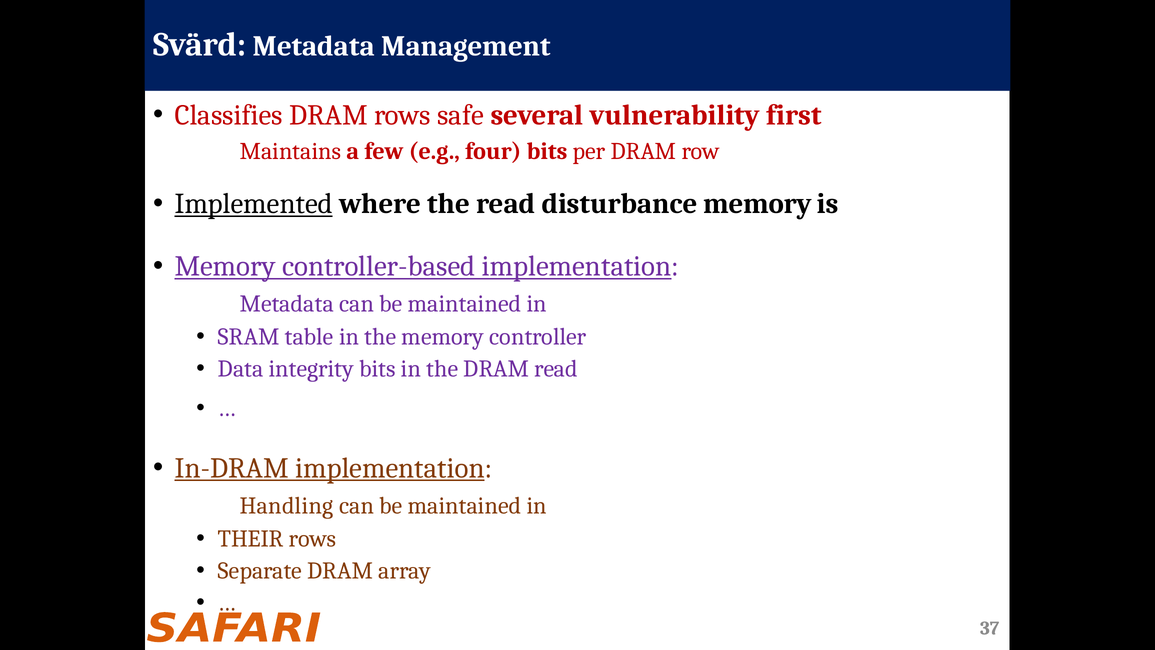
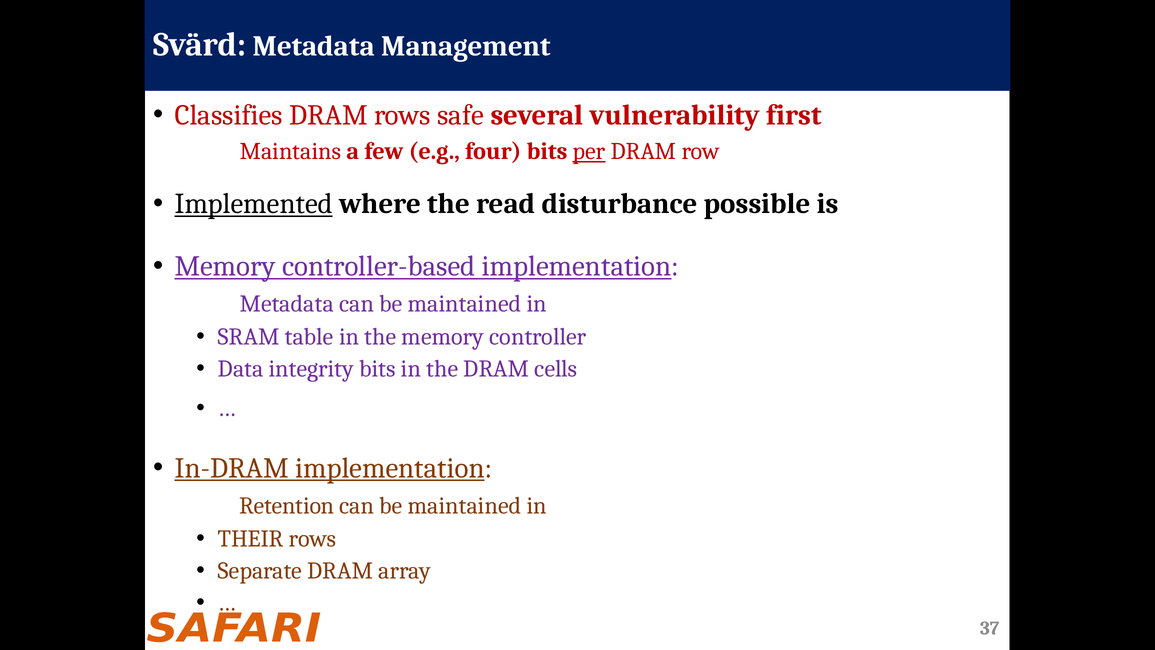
per underline: none -> present (589, 151)
disturbance memory: memory -> possible (757, 204)
DRAM read: read -> cells (556, 369)
Handling: Handling -> Retention (287, 505)
